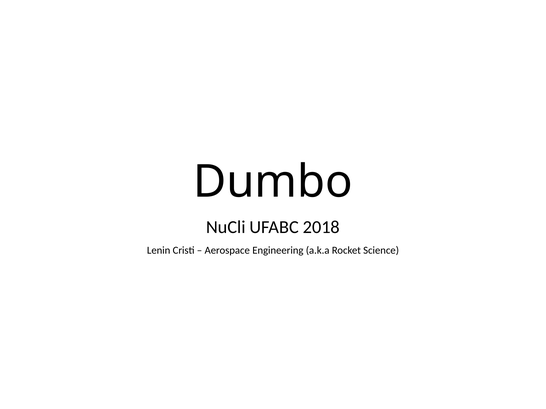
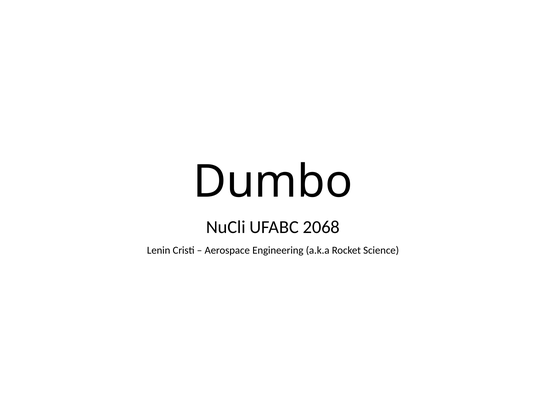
2018: 2018 -> 2068 (321, 228)
